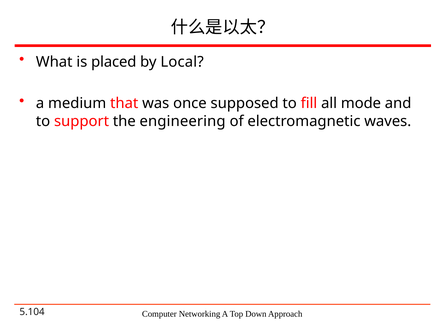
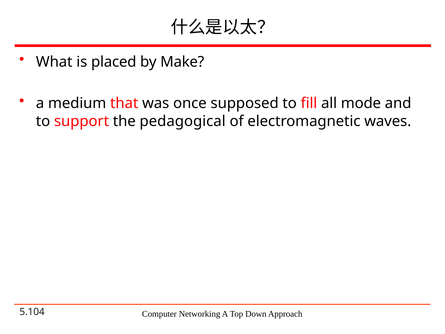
Local: Local -> Make (182, 62)
engineering: engineering -> pedagogical (183, 121)
